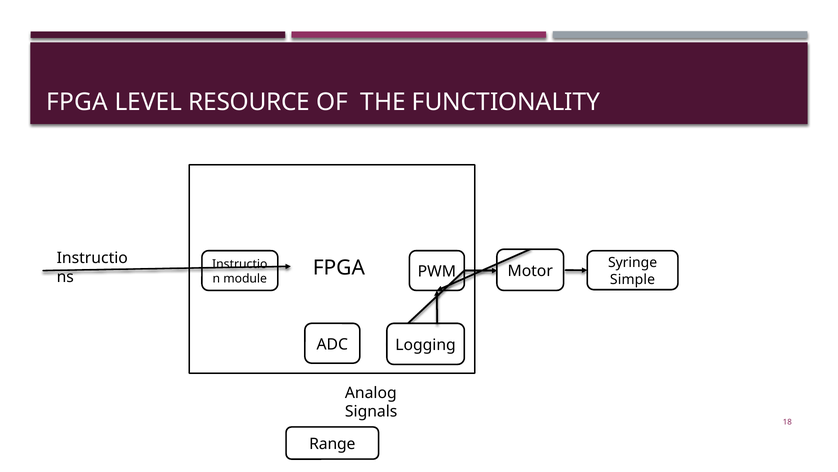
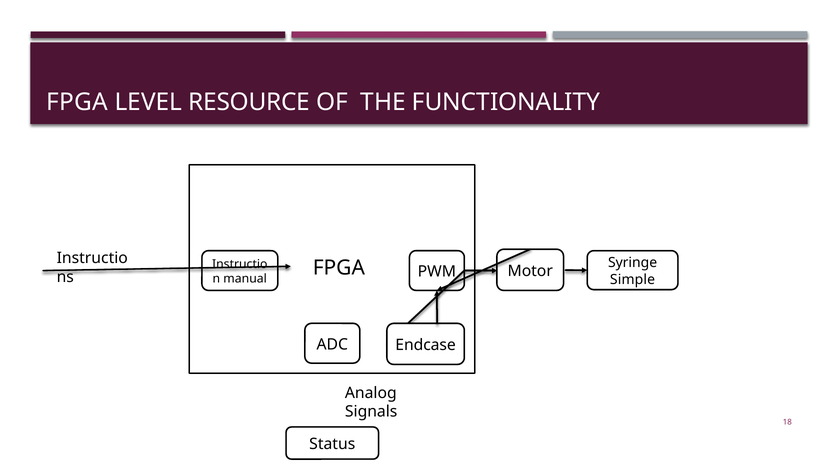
module: module -> manual (245, 278)
Logging: Logging -> Endcase (426, 345)
Range: Range -> Status (332, 444)
